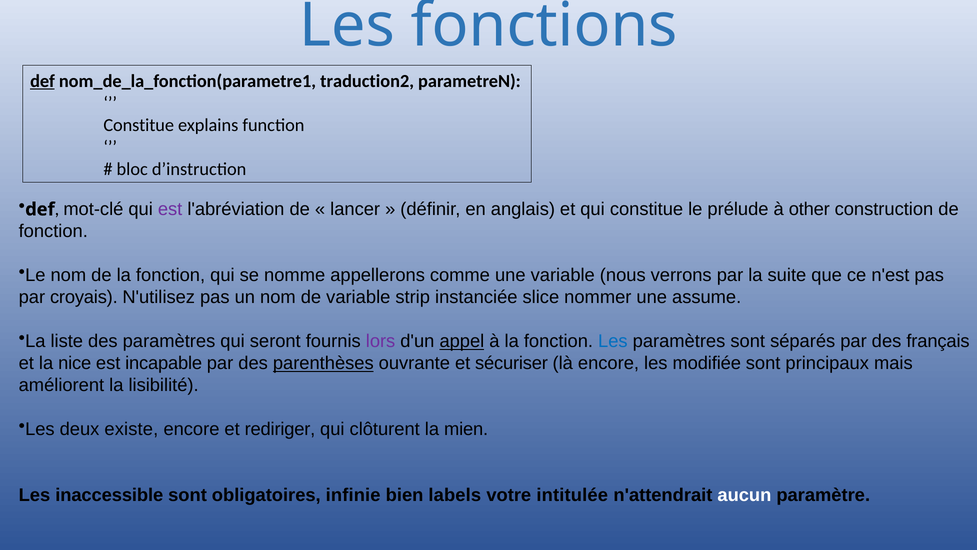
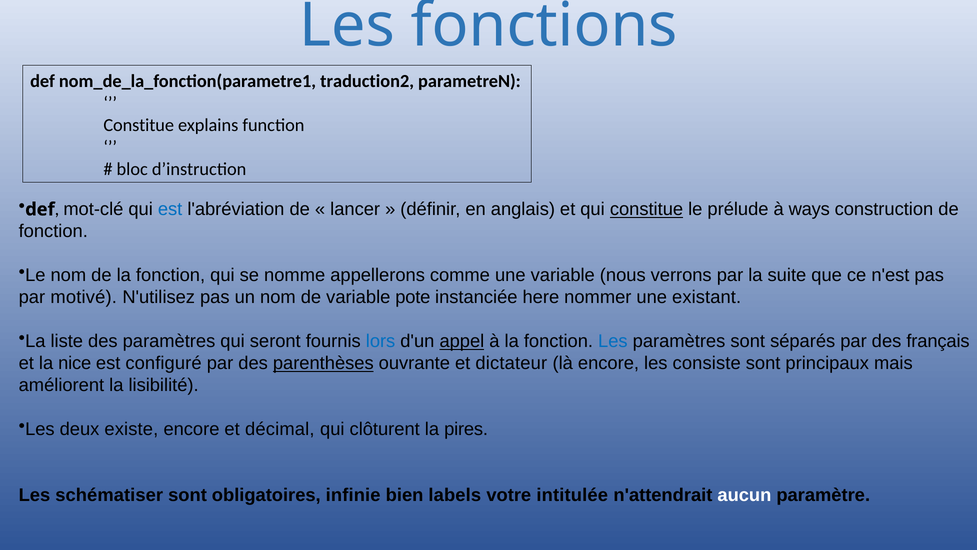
def underline: present -> none (42, 81)
est colour: purple -> blue (170, 209)
constitue underline: none -> present (646, 209)
other: other -> ways (809, 209)
croyais: croyais -> motivé (84, 297)
strip: strip -> pote (413, 297)
slice: slice -> here (541, 297)
assume: assume -> existant (707, 297)
lors colour: purple -> blue (381, 341)
incapable: incapable -> configuré (164, 363)
sécuriser: sécuriser -> dictateur (511, 363)
modifiée: modifiée -> consiste (707, 363)
rediriger: rediriger -> décimal (280, 429)
mien: mien -> pires (466, 429)
inaccessible: inaccessible -> schématiser (109, 495)
